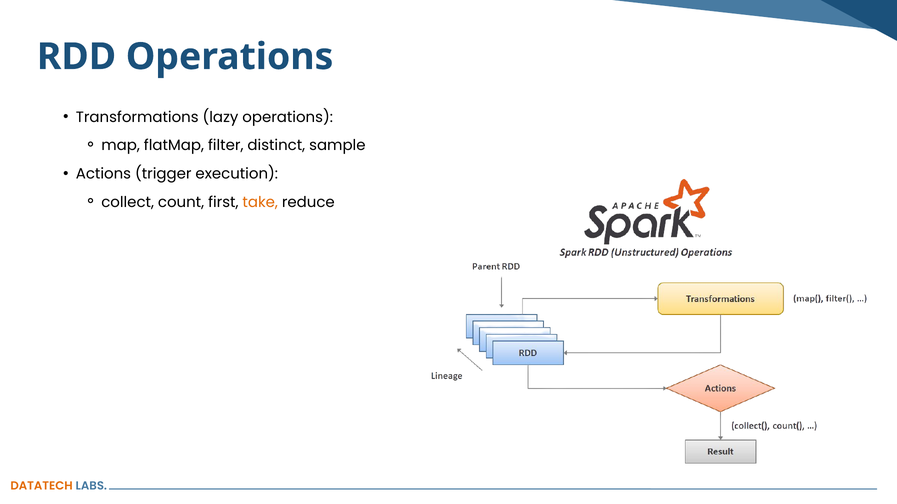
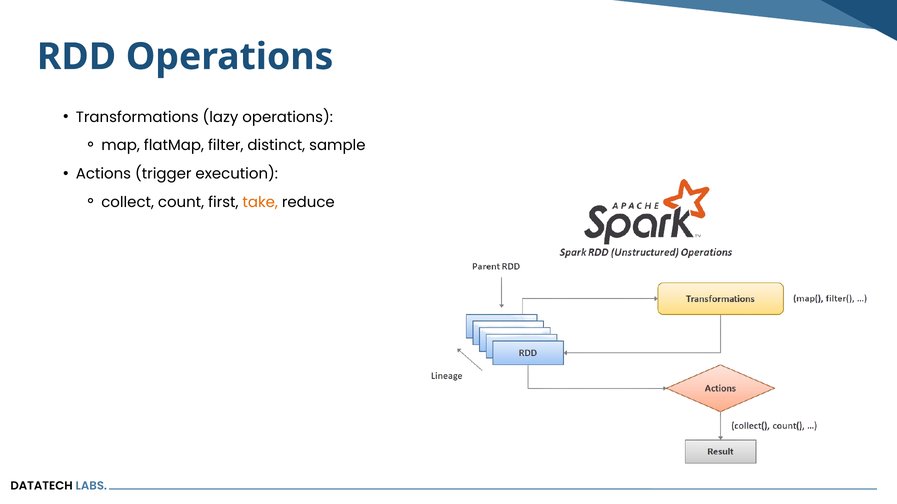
DATATECH colour: orange -> black (42, 486)
